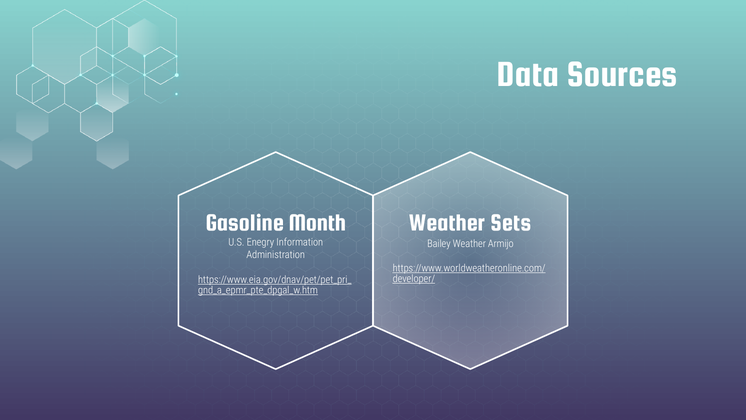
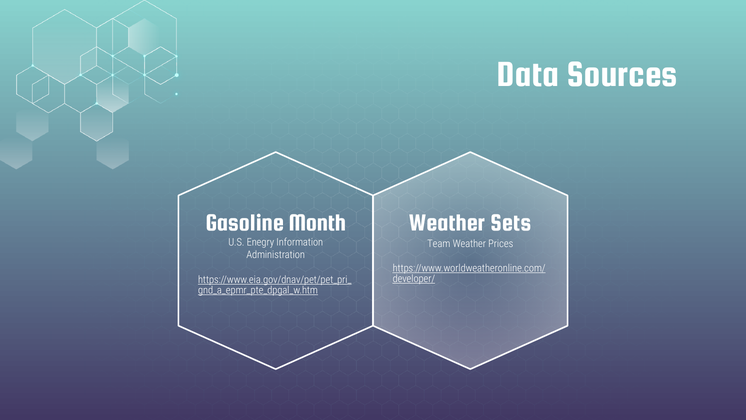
Bailey: Bailey -> Team (439, 243)
Armijo: Armijo -> Prices (501, 243)
